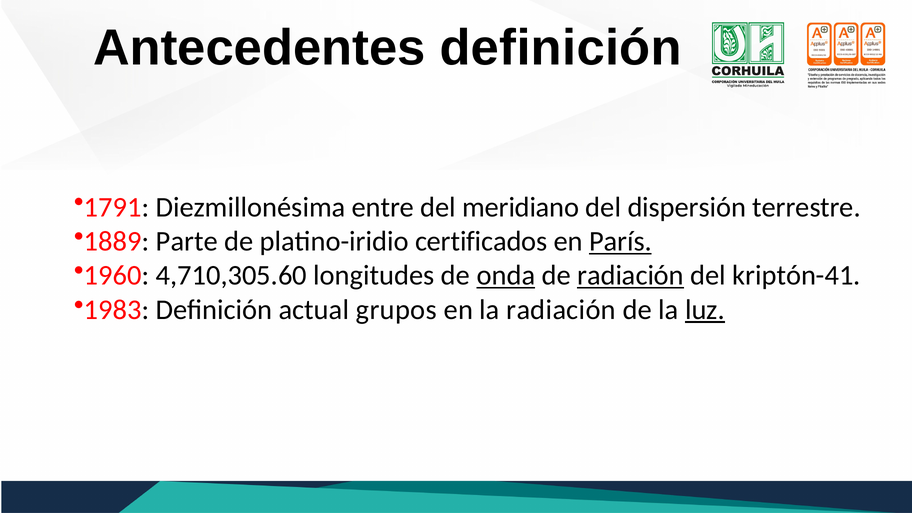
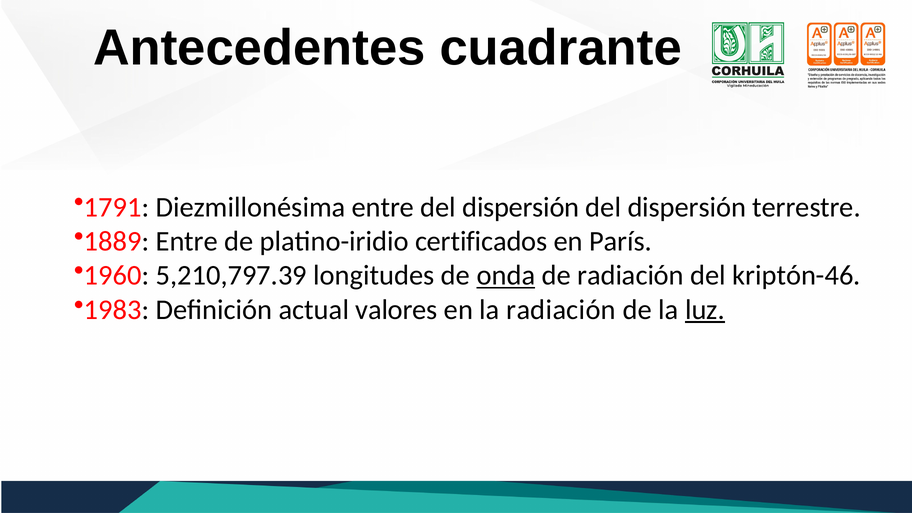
Antecedentes definición: definición -> cuadrante (561, 48)
meridiano: meridiano -> dispersión (521, 207)
1889 Parte: Parte -> Entre (187, 241)
París underline: present -> none (620, 241)
4,710,305.60: 4,710,305.60 -> 5,210,797.39 (231, 276)
radiación underline: present -> none (631, 276)
kriptón-41: kriptón-41 -> kriptón-46 (796, 276)
grupos: grupos -> valores (397, 310)
